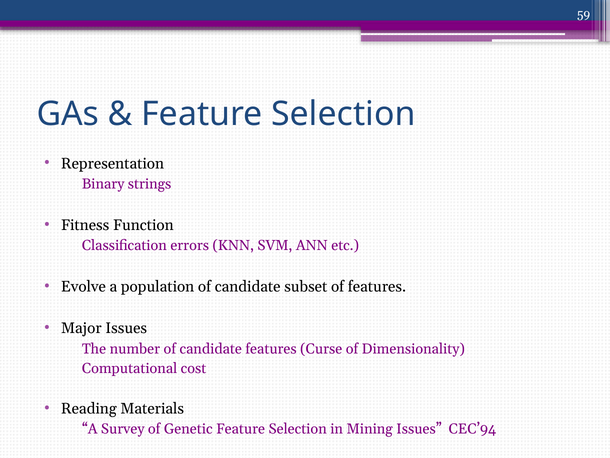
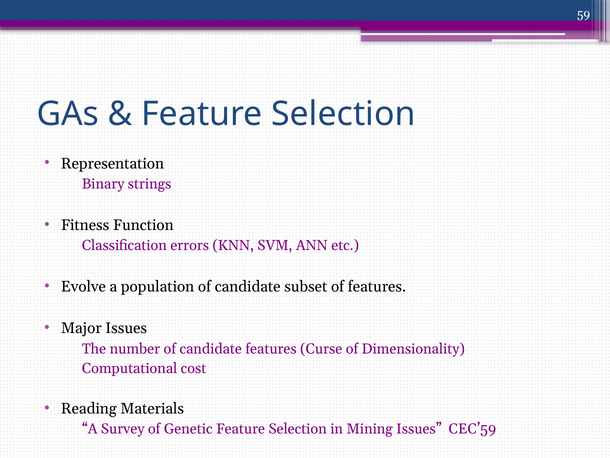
CEC’94: CEC’94 -> CEC’59 (472, 429)
